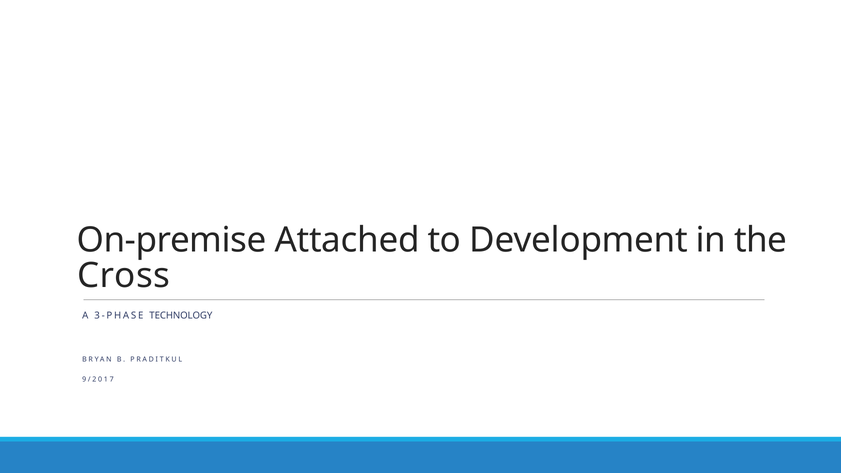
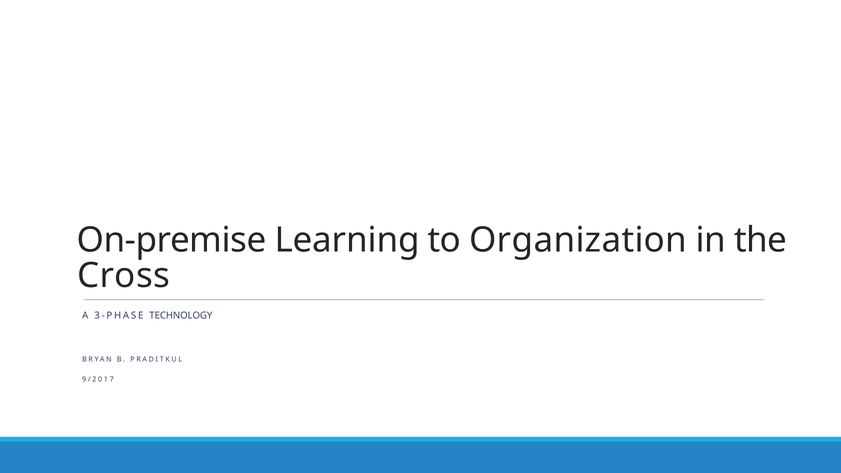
Attached: Attached -> Learning (347, 240)
Development: Development -> Organization (578, 240)
